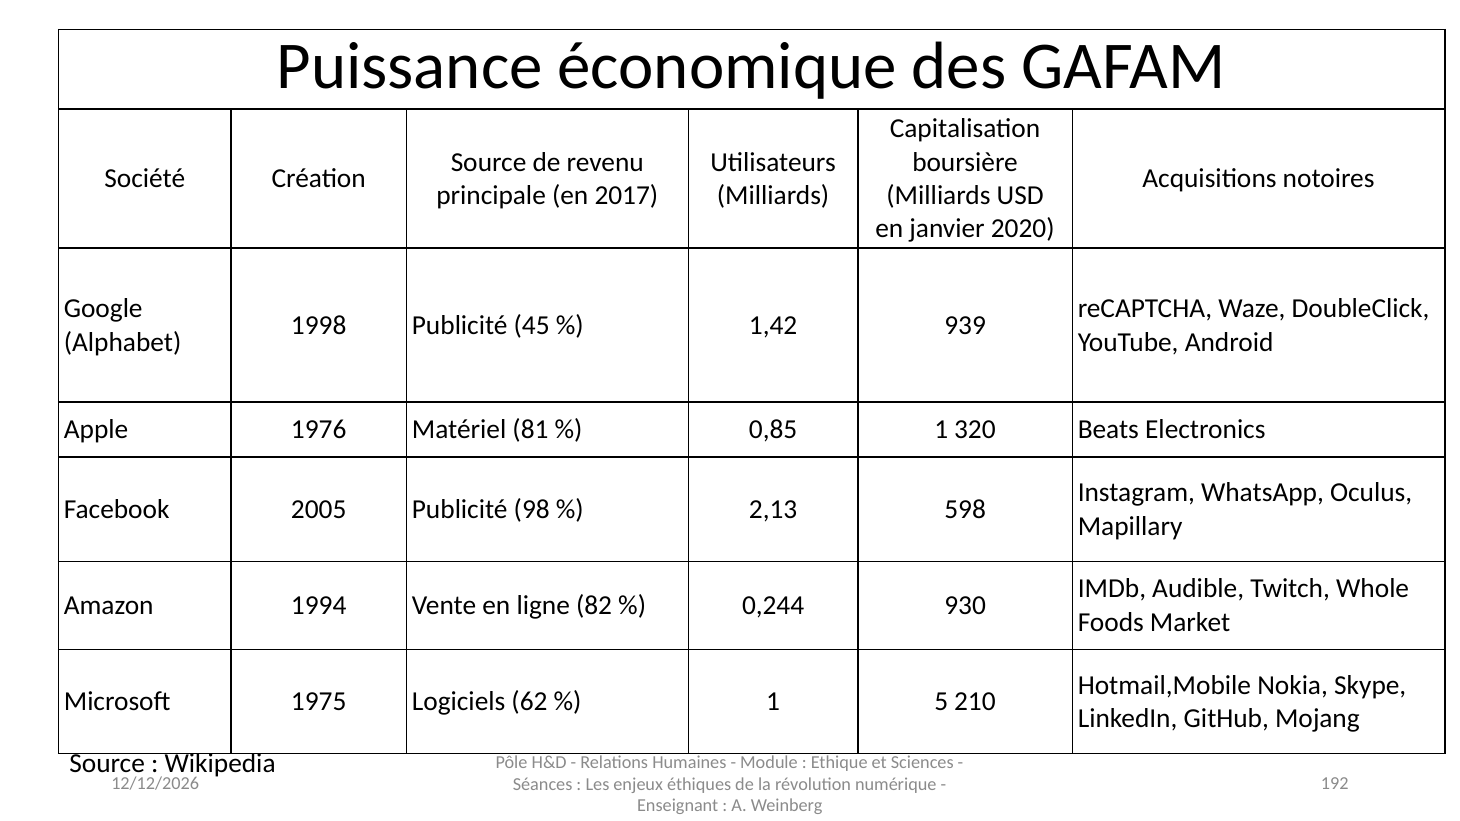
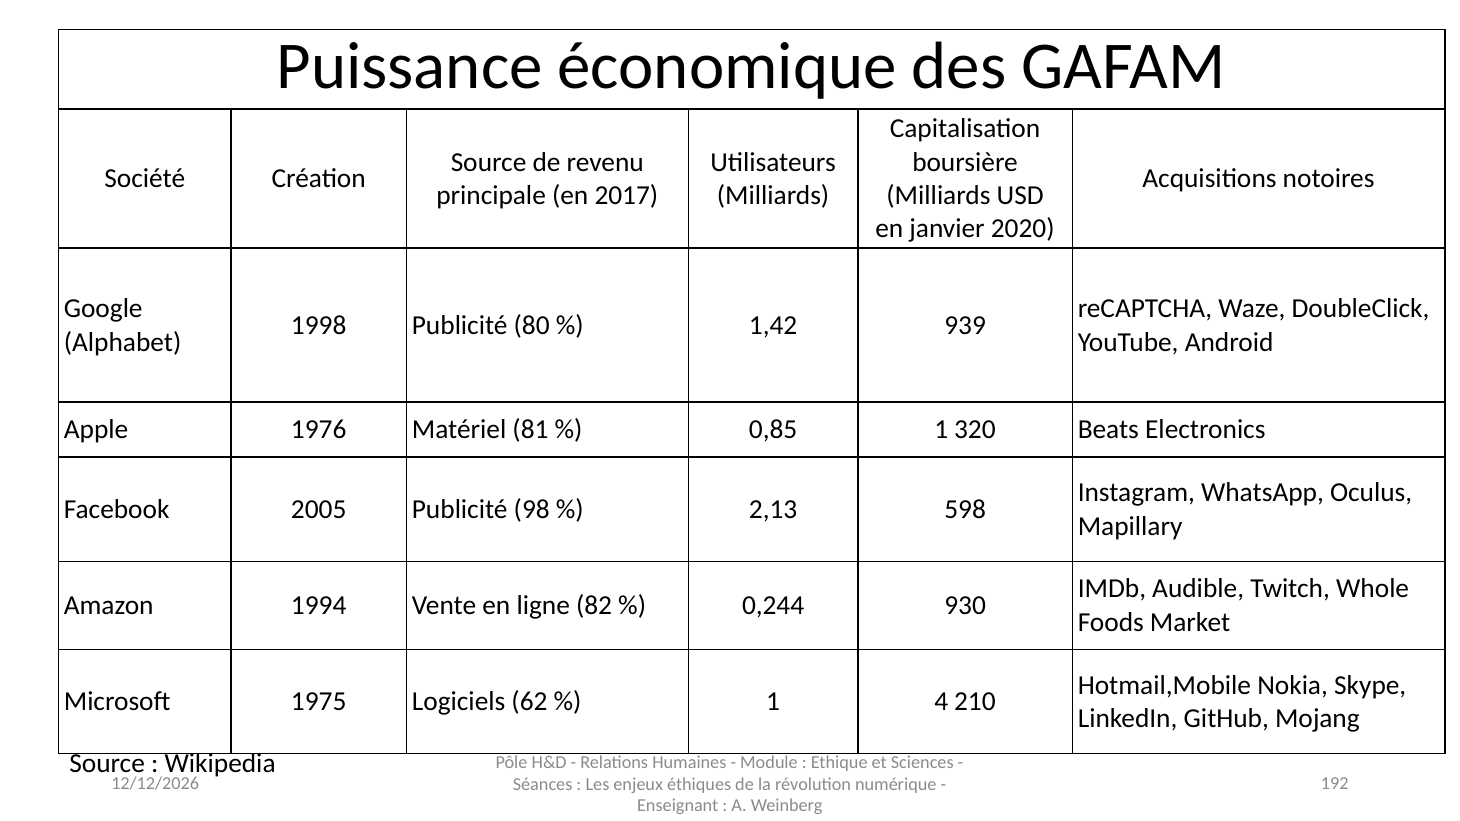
45: 45 -> 80 (532, 325)
5: 5 -> 4 (941, 702)
